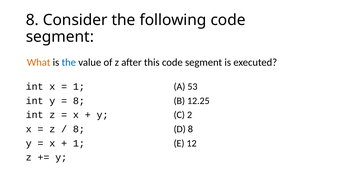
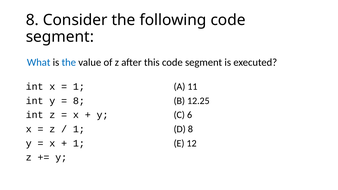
What colour: orange -> blue (39, 62)
53: 53 -> 11 (192, 87)
2: 2 -> 6 (190, 115)
8: 8 -> 1 (79, 129)
